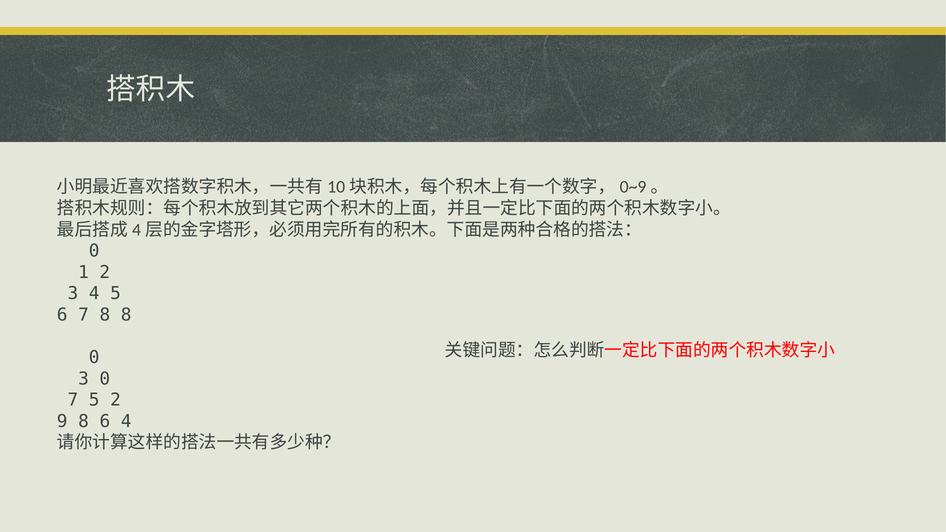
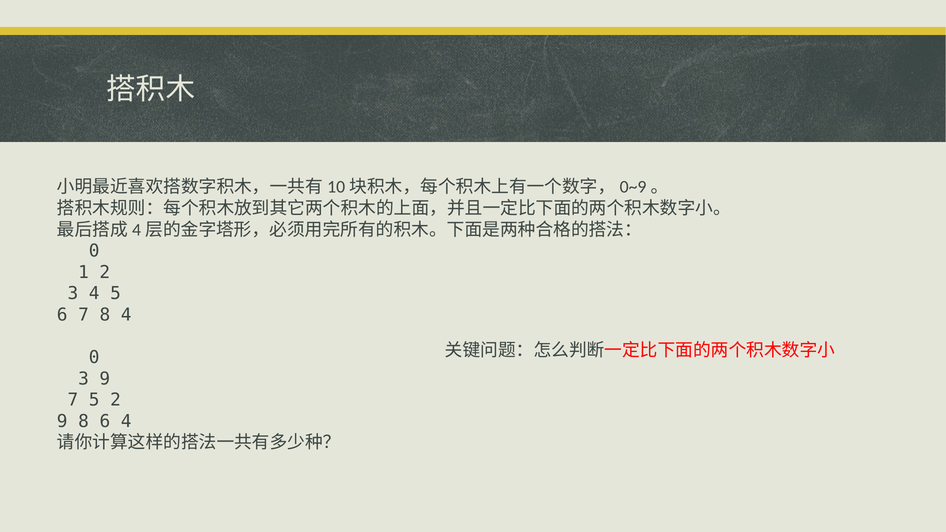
8 8: 8 -> 4 (126, 315)
3 0: 0 -> 9 (105, 379)
